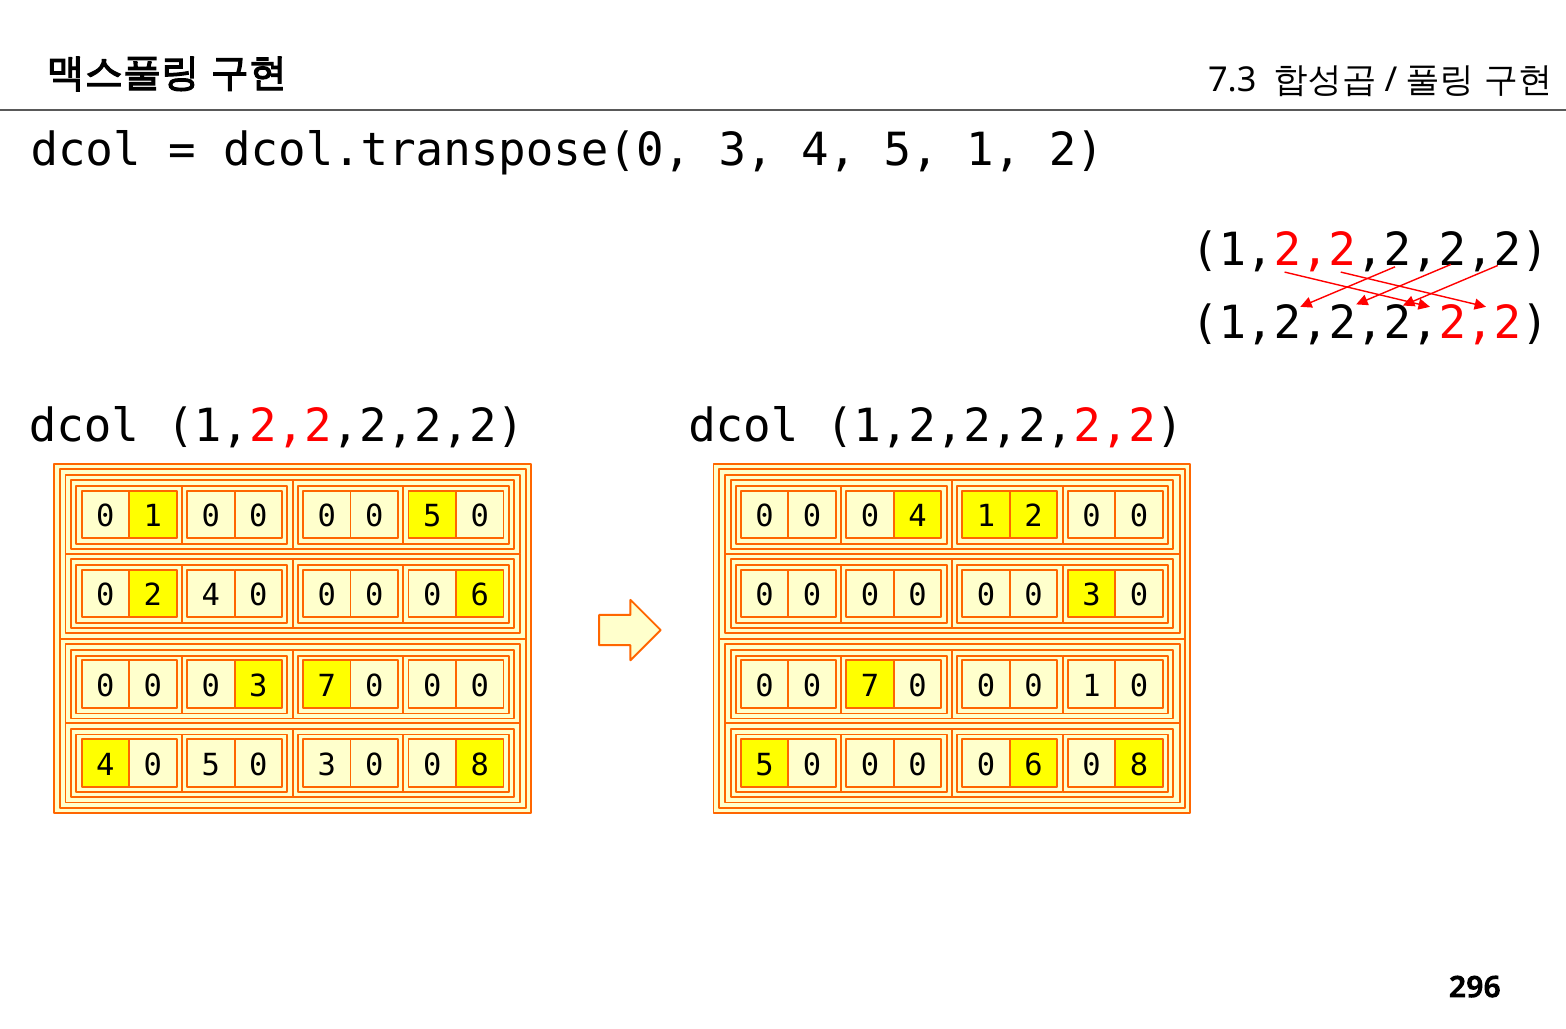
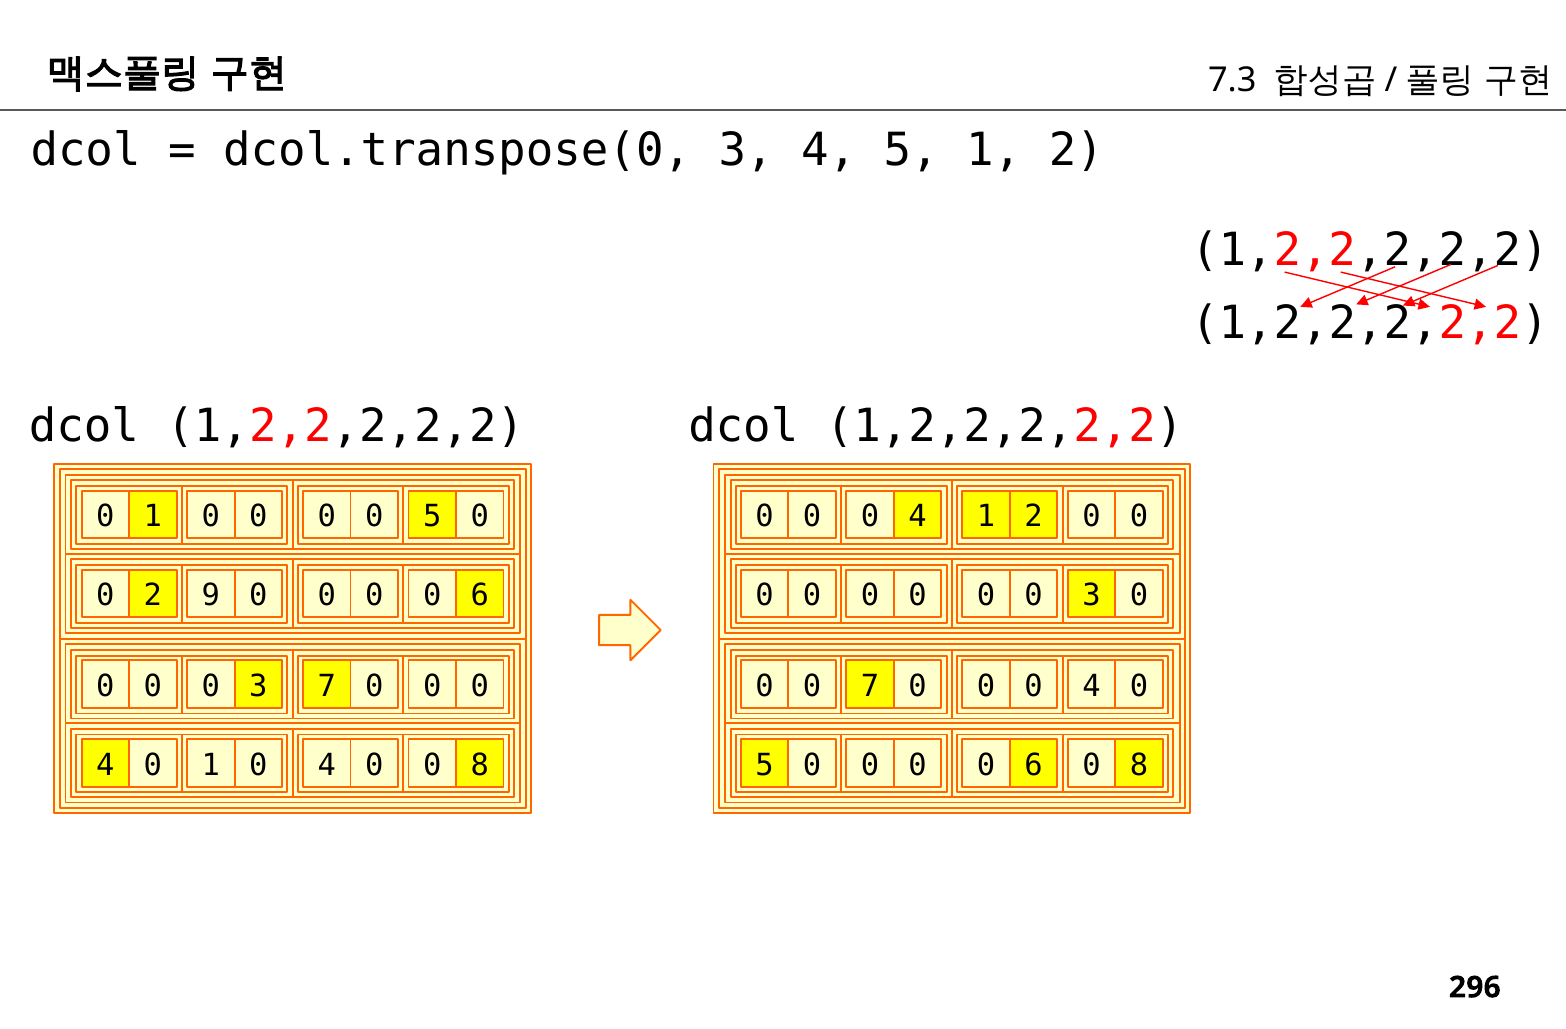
2 4: 4 -> 9 (211, 595)
1: 1 -> 4 (1091, 686)
4 0 5: 5 -> 1 (211, 765)
3: 3 -> 4 (327, 765)
